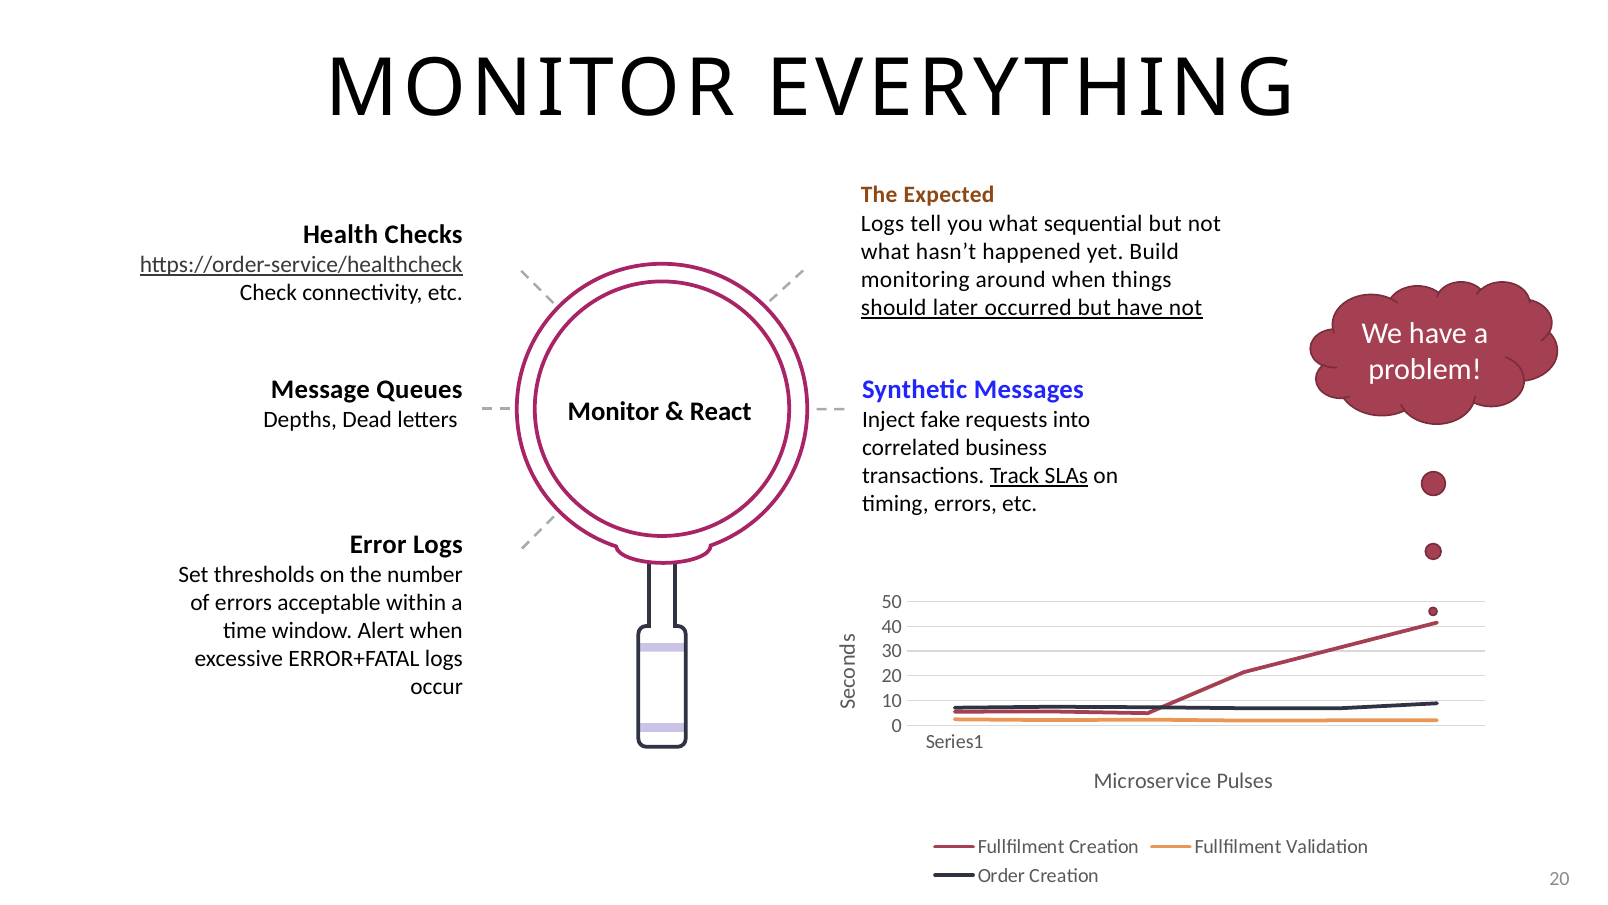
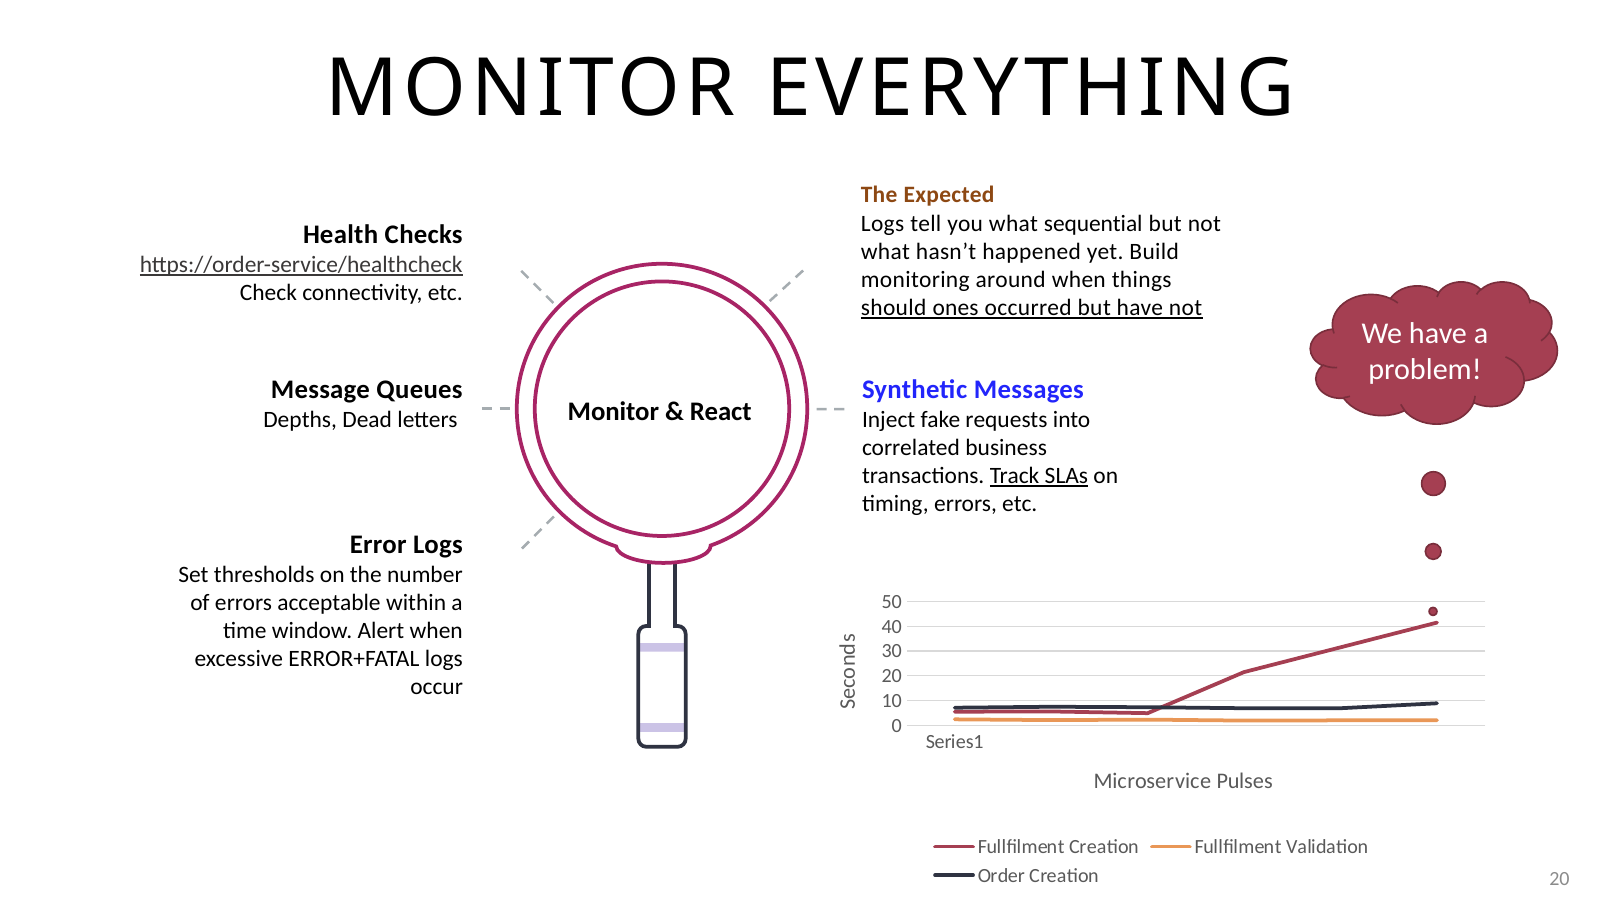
later: later -> ones (956, 308)
